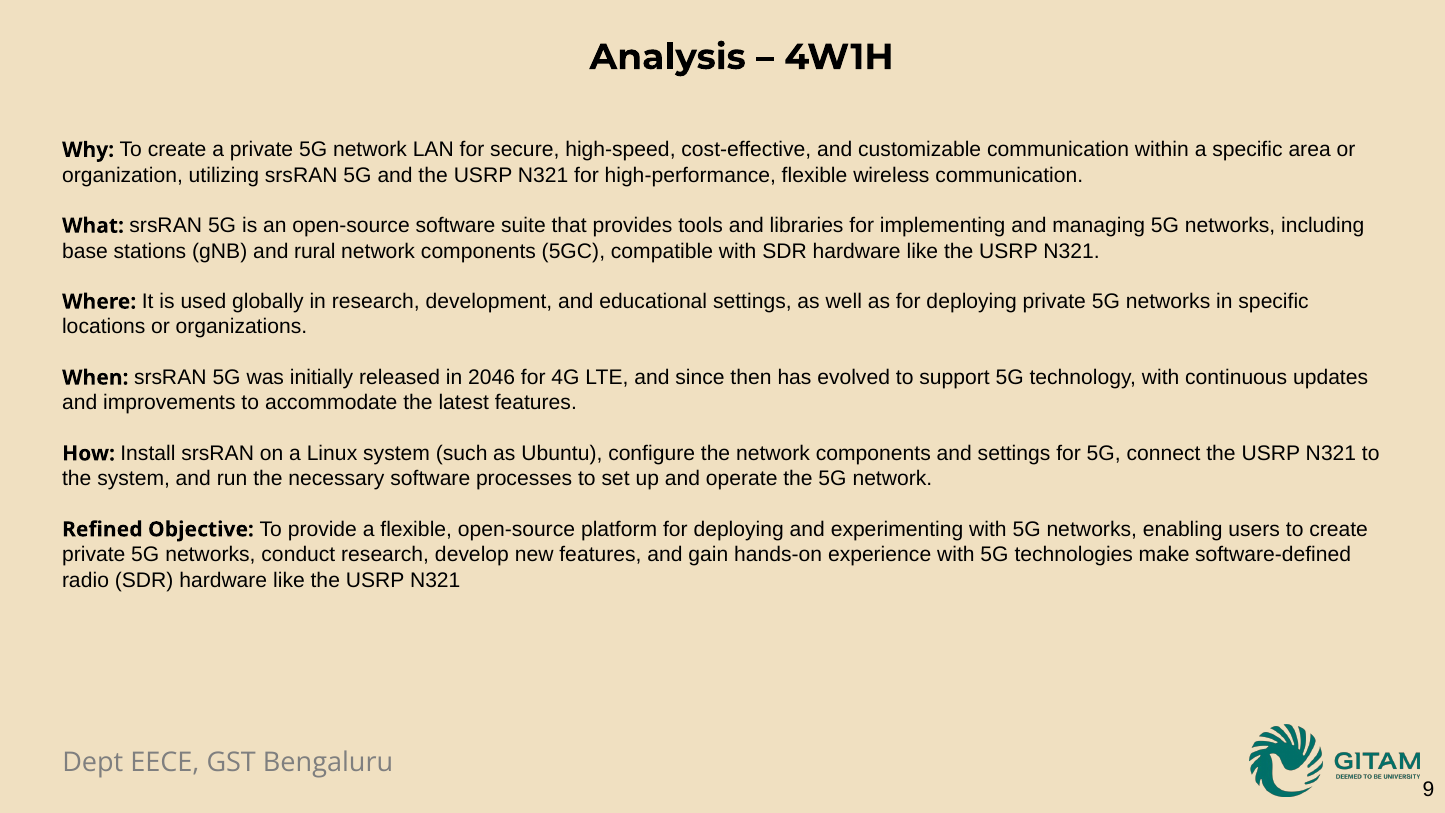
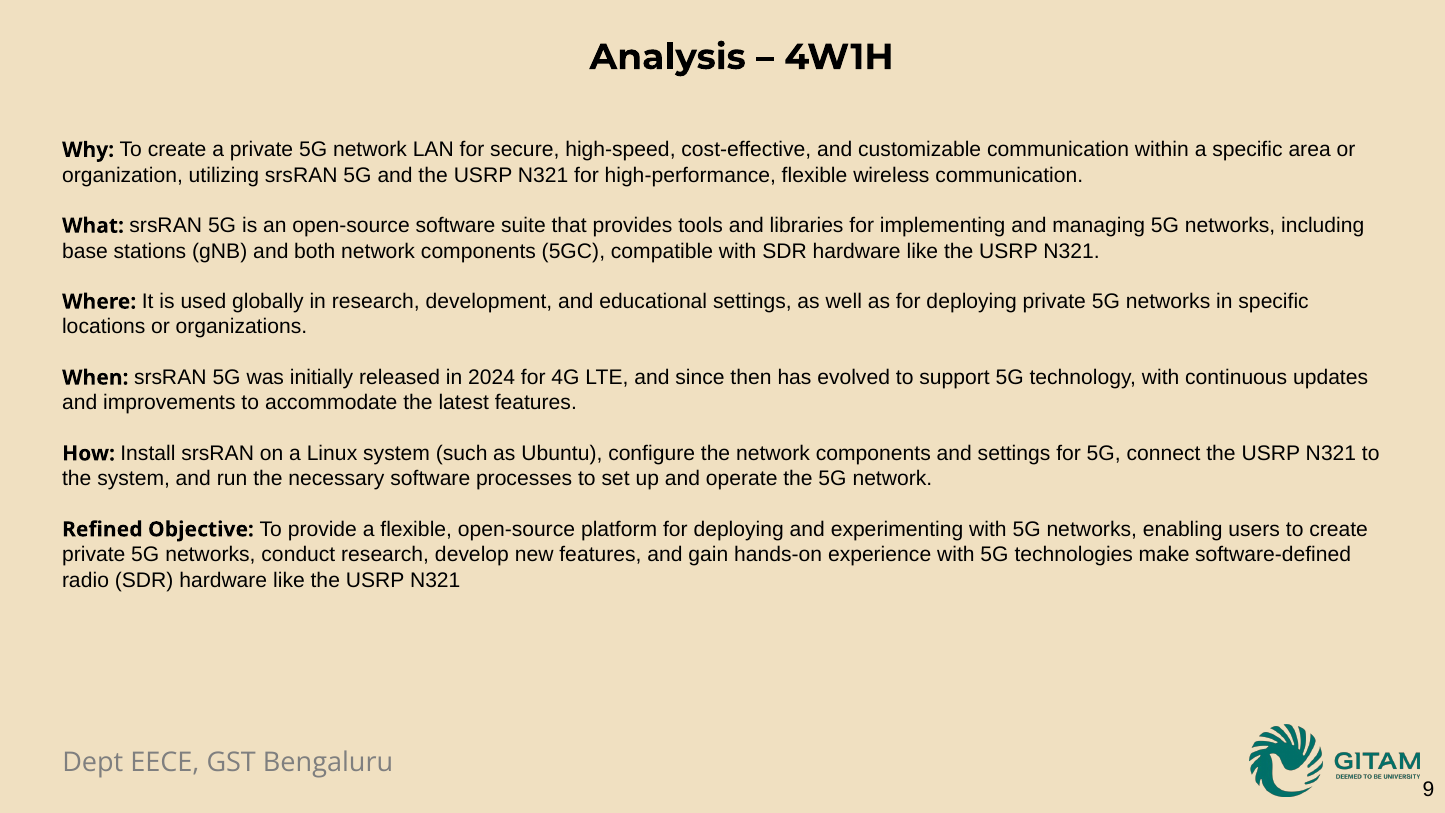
rural: rural -> both (315, 251)
2046: 2046 -> 2024 (492, 378)
